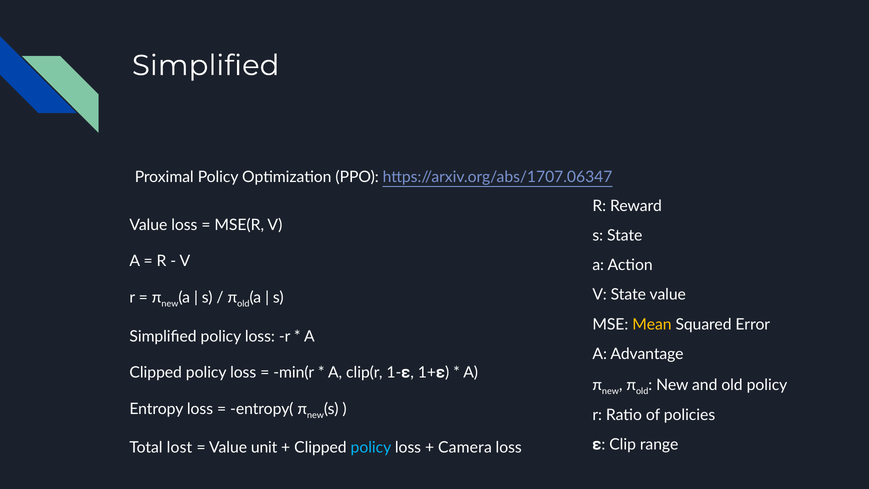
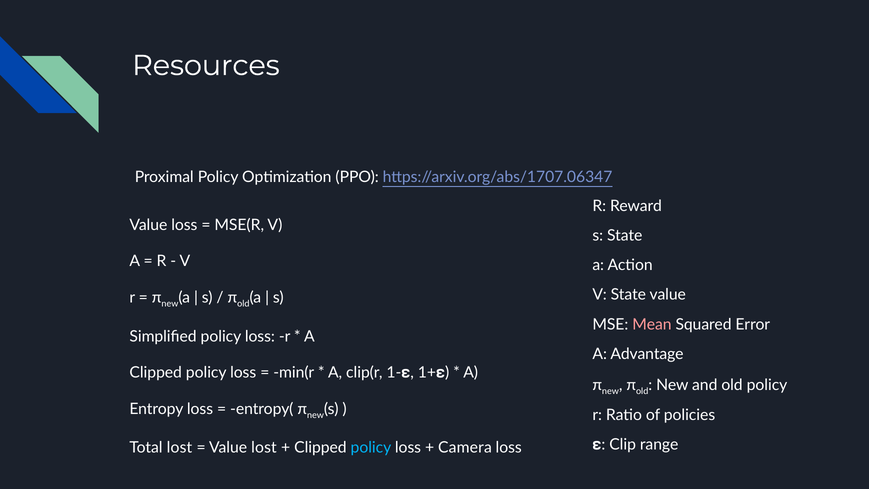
Simplified: Simplified -> Resources (206, 66)
Mean colour: yellow -> pink (652, 324)
Value unit: unit -> lost (264, 448)
